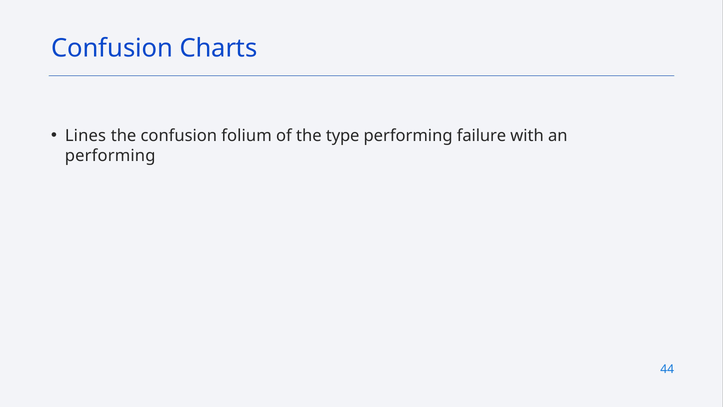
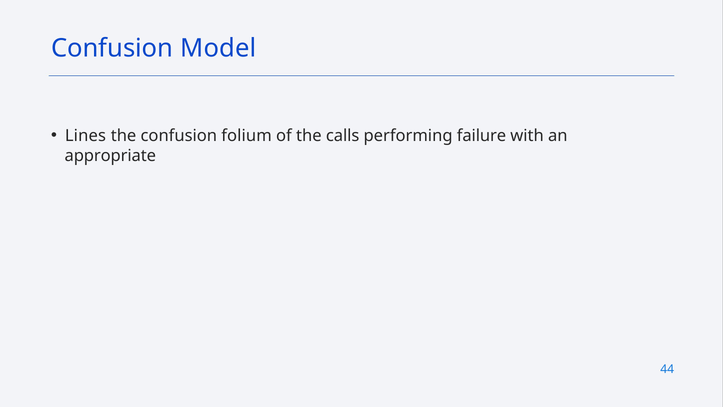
Charts: Charts -> Model (218, 48)
type: type -> calls (343, 136)
performing: performing -> appropriate (110, 156)
